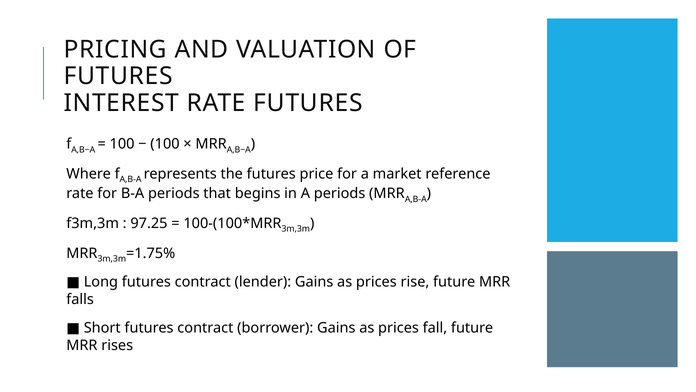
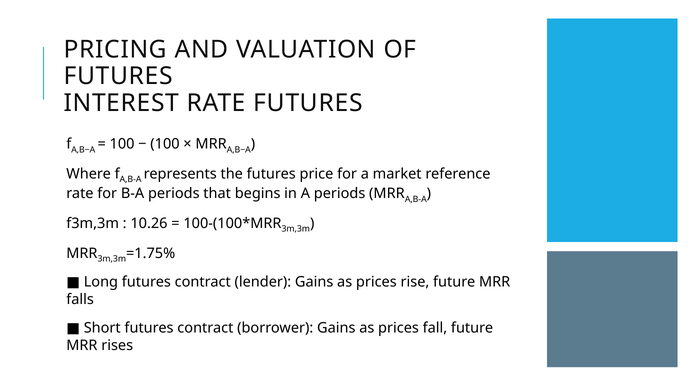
97.25: 97.25 -> 10.26 (149, 223)
